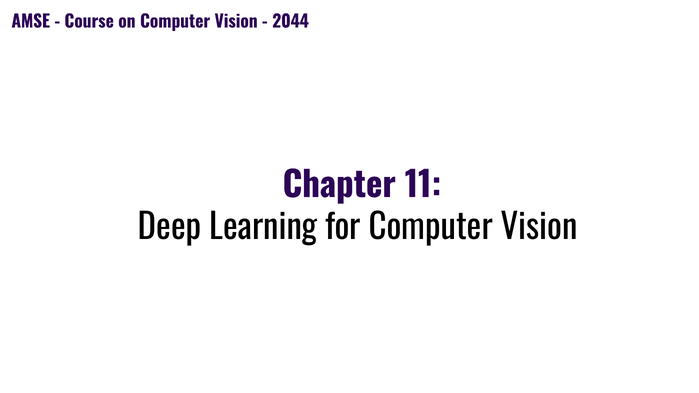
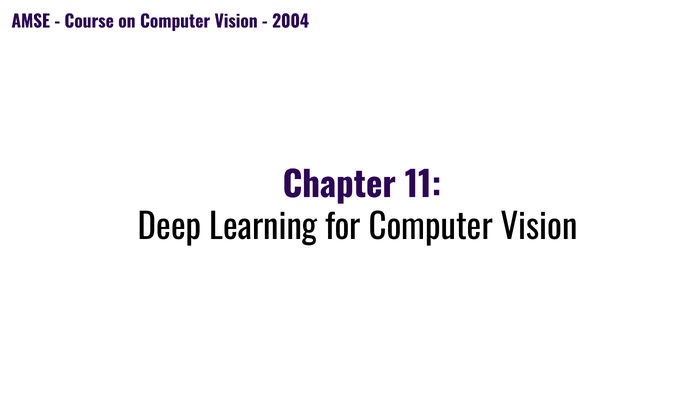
2044: 2044 -> 2004 (291, 22)
